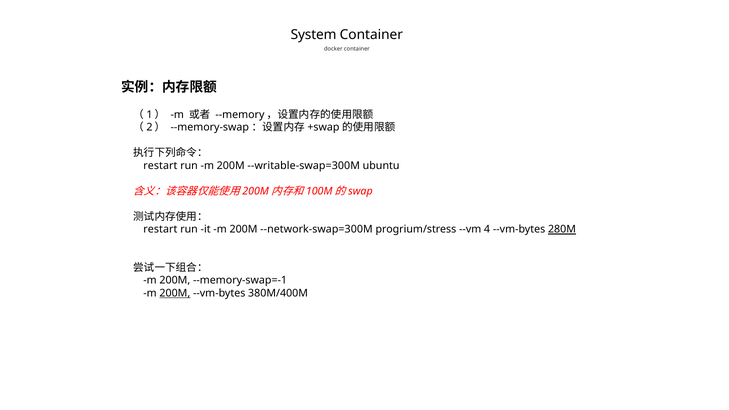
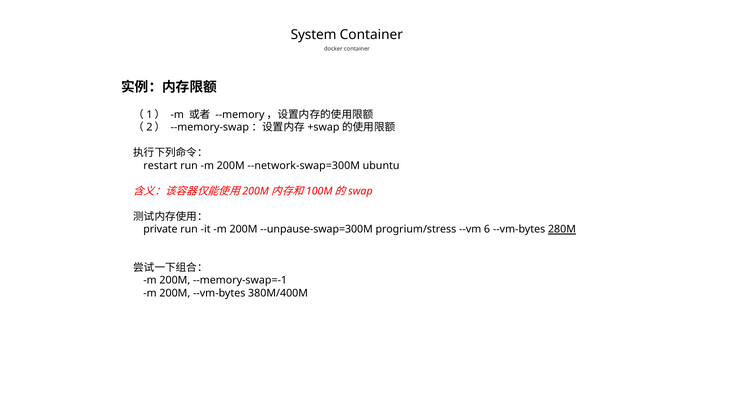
--writable-swap=300M: --writable-swap=300M -> --network-swap=300M (304, 166)
restart: restart -> private (160, 229)
--network-swap=300M: --network-swap=300M -> --unpause-swap=300M (317, 229)
4: 4 -> 6 (487, 229)
200M underline: present -> none (175, 293)
